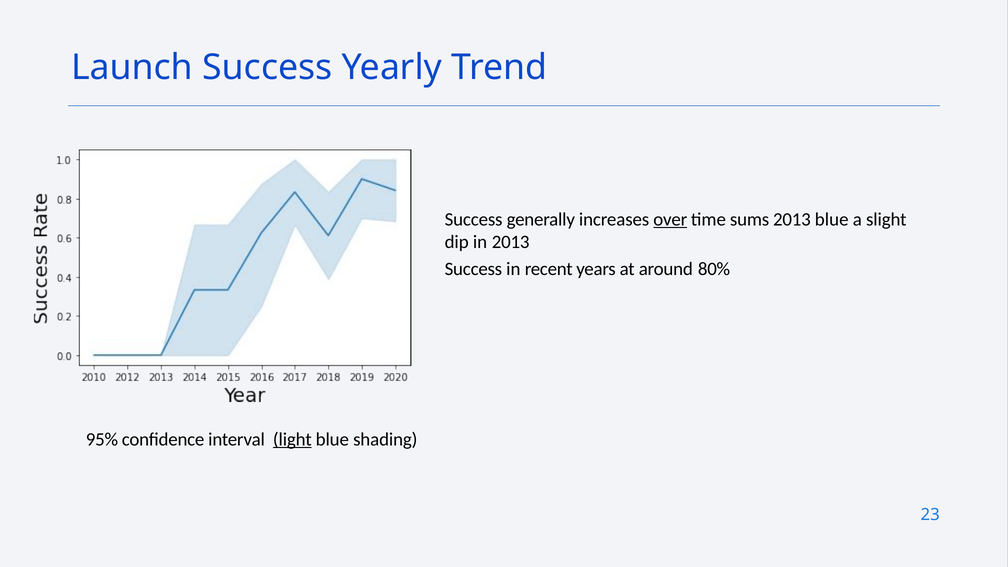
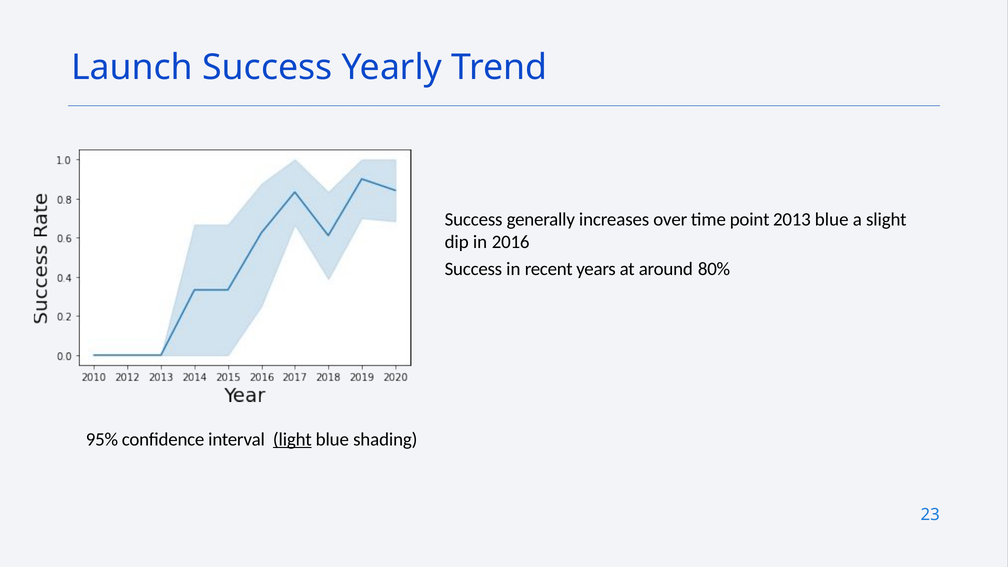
over underline: present -> none (670, 219)
sums: sums -> point (750, 219)
in 2013: 2013 -> 2016 (511, 242)
